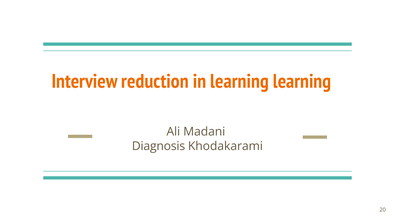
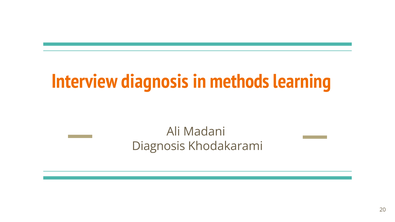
Interview reduction: reduction -> diagnosis (155, 82)
in learning: learning -> methods (240, 82)
